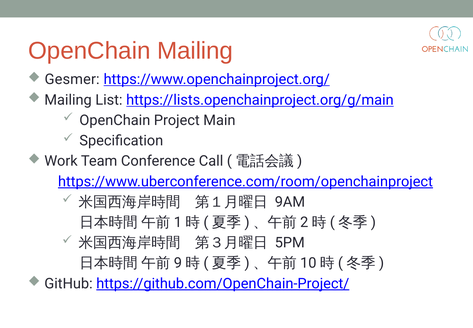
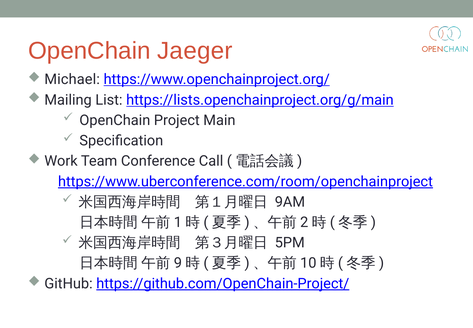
OpenChain Mailing: Mailing -> Jaeger (195, 51)
Gesmer: Gesmer -> Michael (72, 79)
